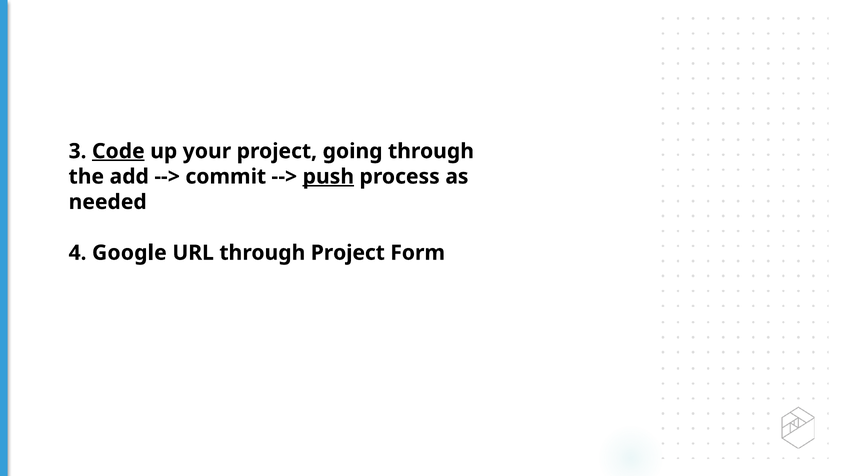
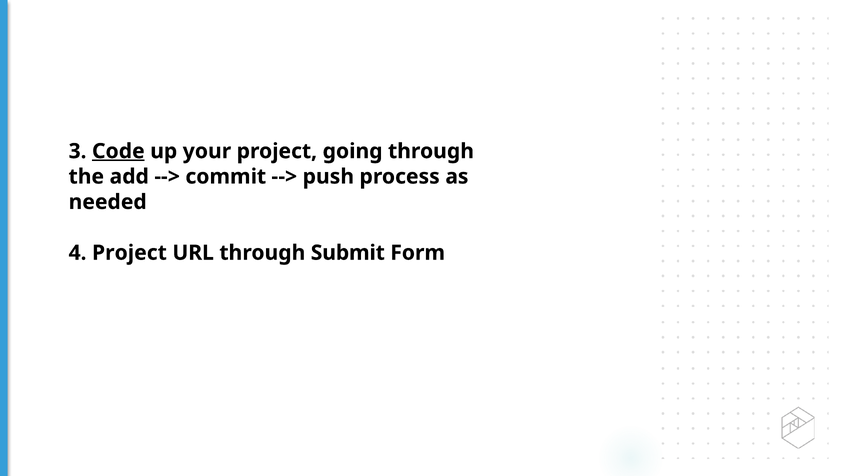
push underline: present -> none (328, 176)
4 Google: Google -> Project (129, 252)
through Project: Project -> Submit (348, 252)
